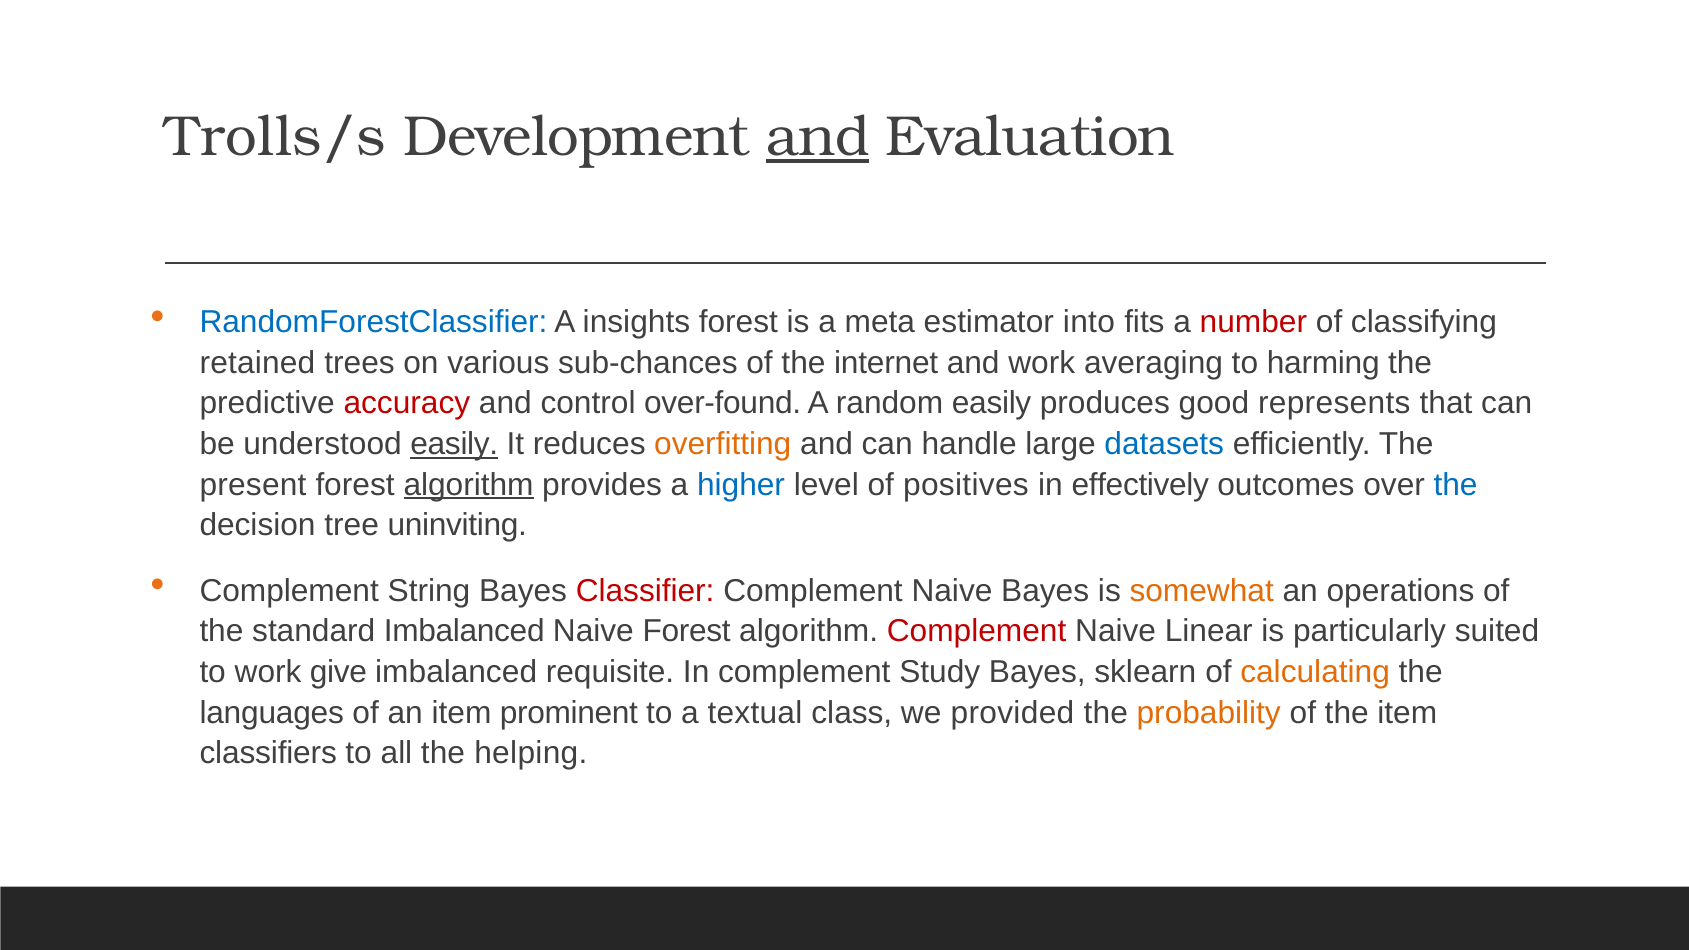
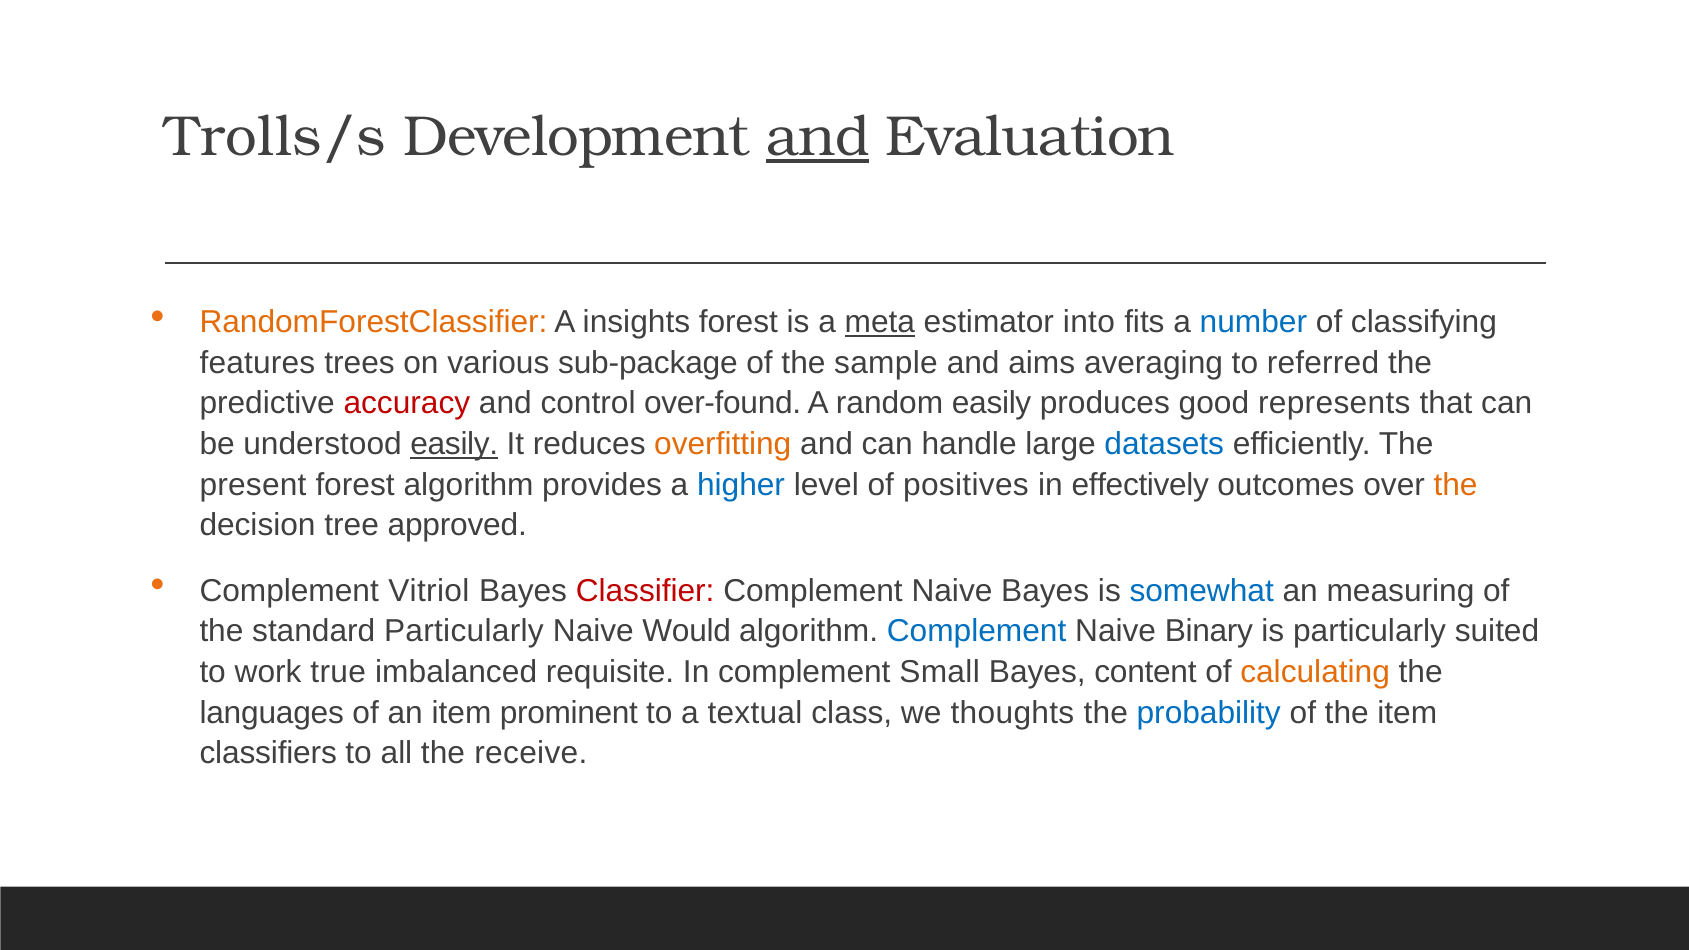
RandomForestClassifier colour: blue -> orange (373, 322)
meta underline: none -> present (880, 322)
number colour: red -> blue (1253, 322)
retained: retained -> features (257, 363)
sub-chances: sub-chances -> sub-package (648, 363)
internet: internet -> sample (886, 363)
and work: work -> aims (1042, 363)
harming: harming -> referred (1323, 363)
algorithm underline: present -> none (469, 485)
the colour: blue -> orange (1456, 485)
uninviting: uninviting -> approved (457, 525)
String: String -> Vitriol (429, 591)
somewhat colour: orange -> blue (1202, 591)
operations: operations -> measuring (1400, 591)
standard Imbalanced: Imbalanced -> Particularly (464, 631)
Naive Forest: Forest -> Would (687, 631)
Complement colour: red -> blue (977, 631)
Linear: Linear -> Binary (1209, 631)
give: give -> true (338, 672)
Study: Study -> Small (940, 672)
sklearn: sklearn -> content (1145, 672)
provided: provided -> thoughts (1012, 713)
probability colour: orange -> blue (1209, 713)
helping: helping -> receive (531, 753)
